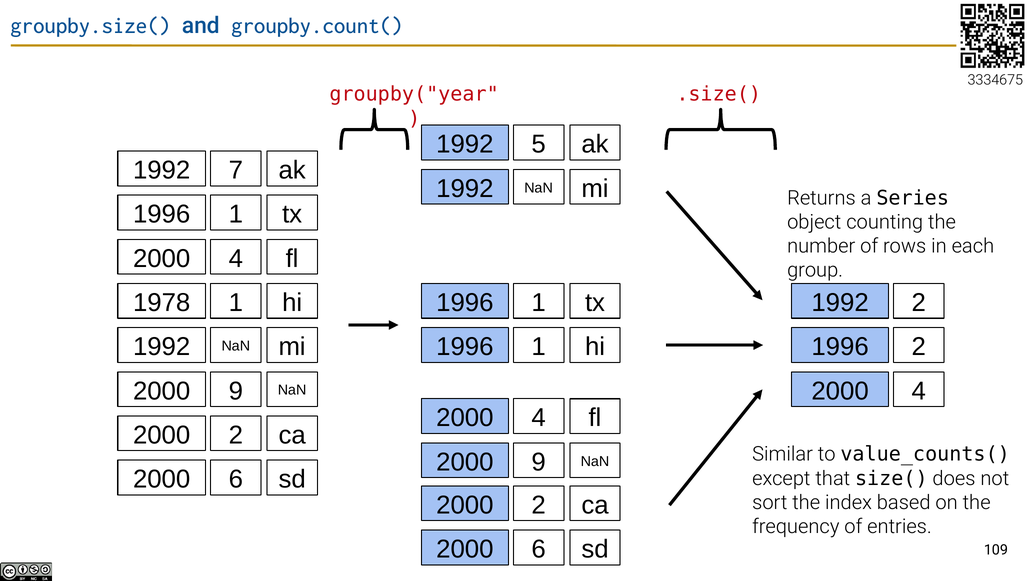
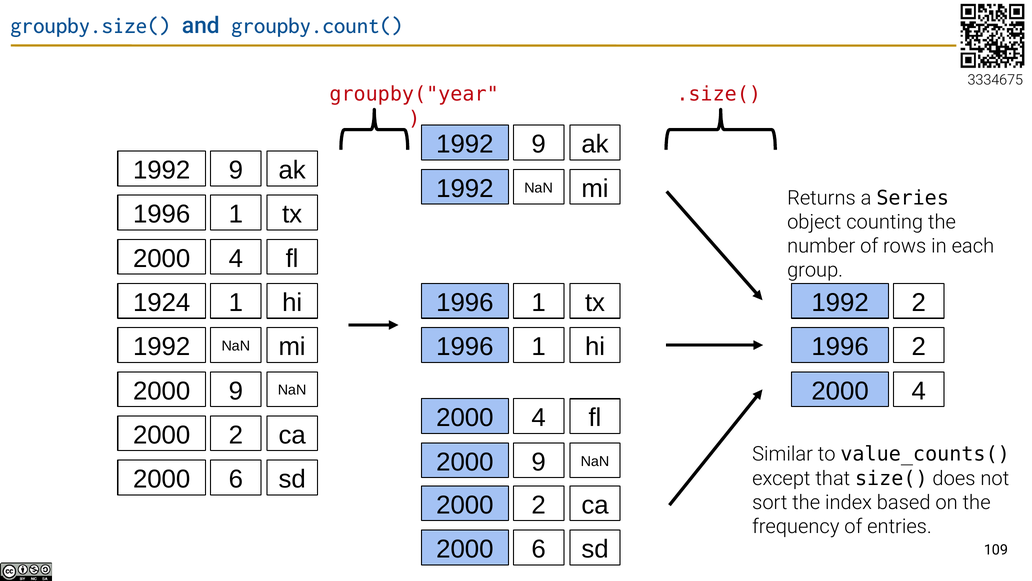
5: 5 -> 9 (539, 144)
7: 7 -> 9 (236, 170)
1978: 1978 -> 1924 (162, 302)
